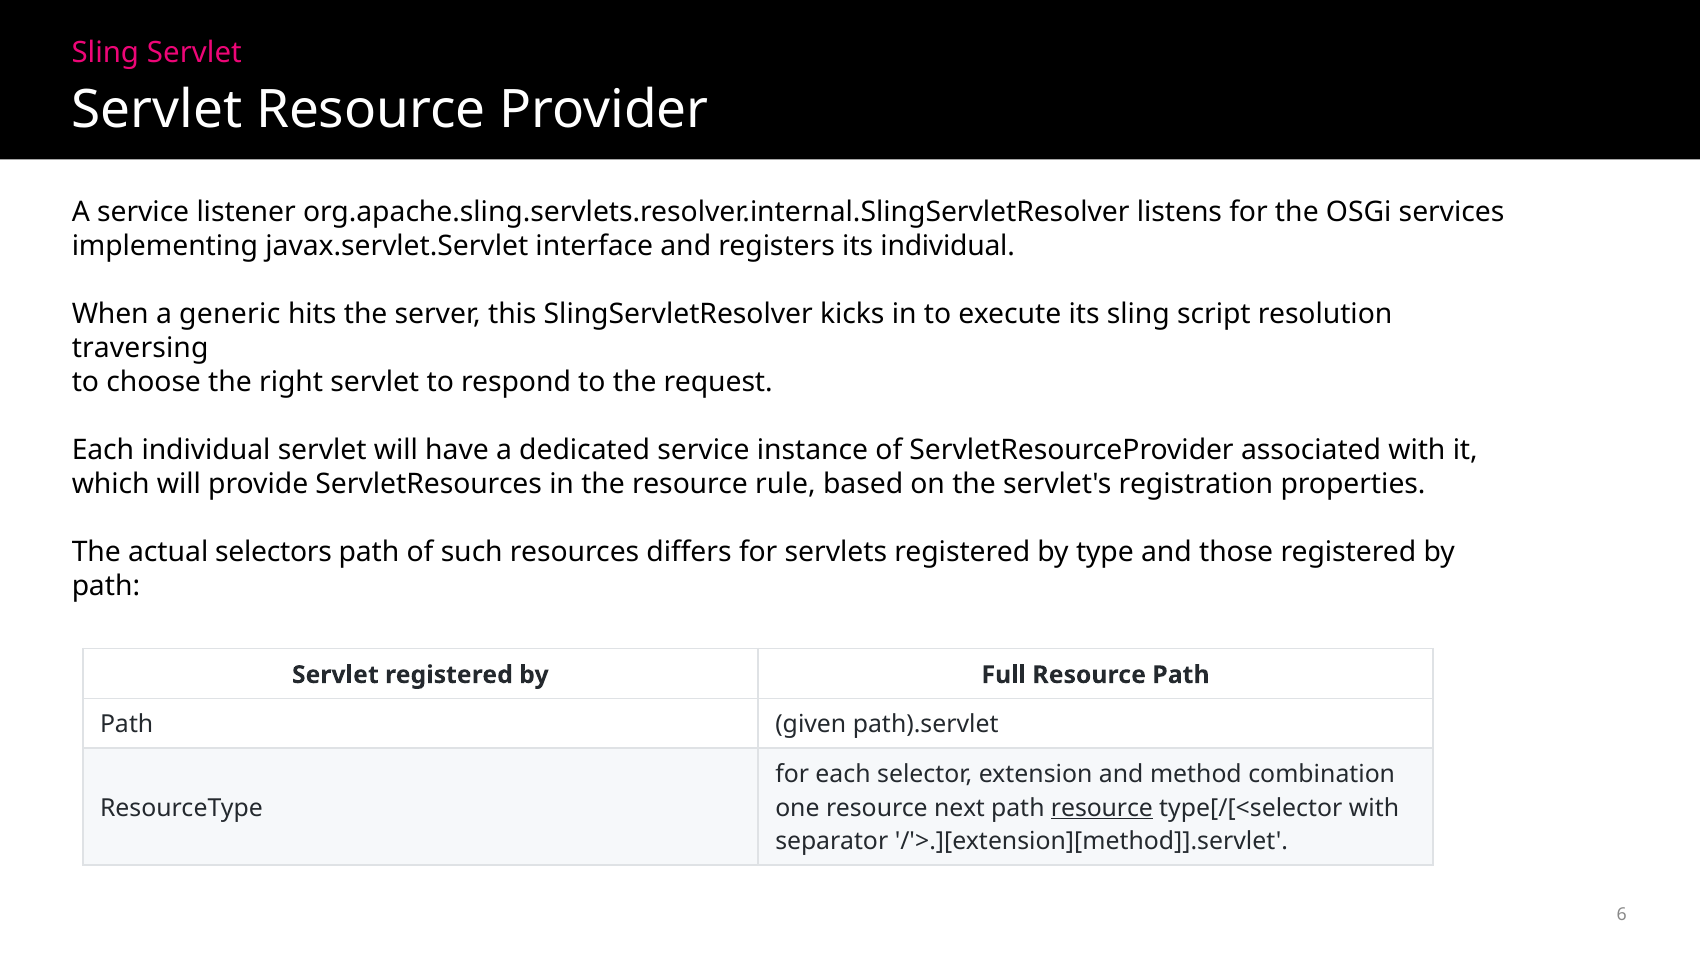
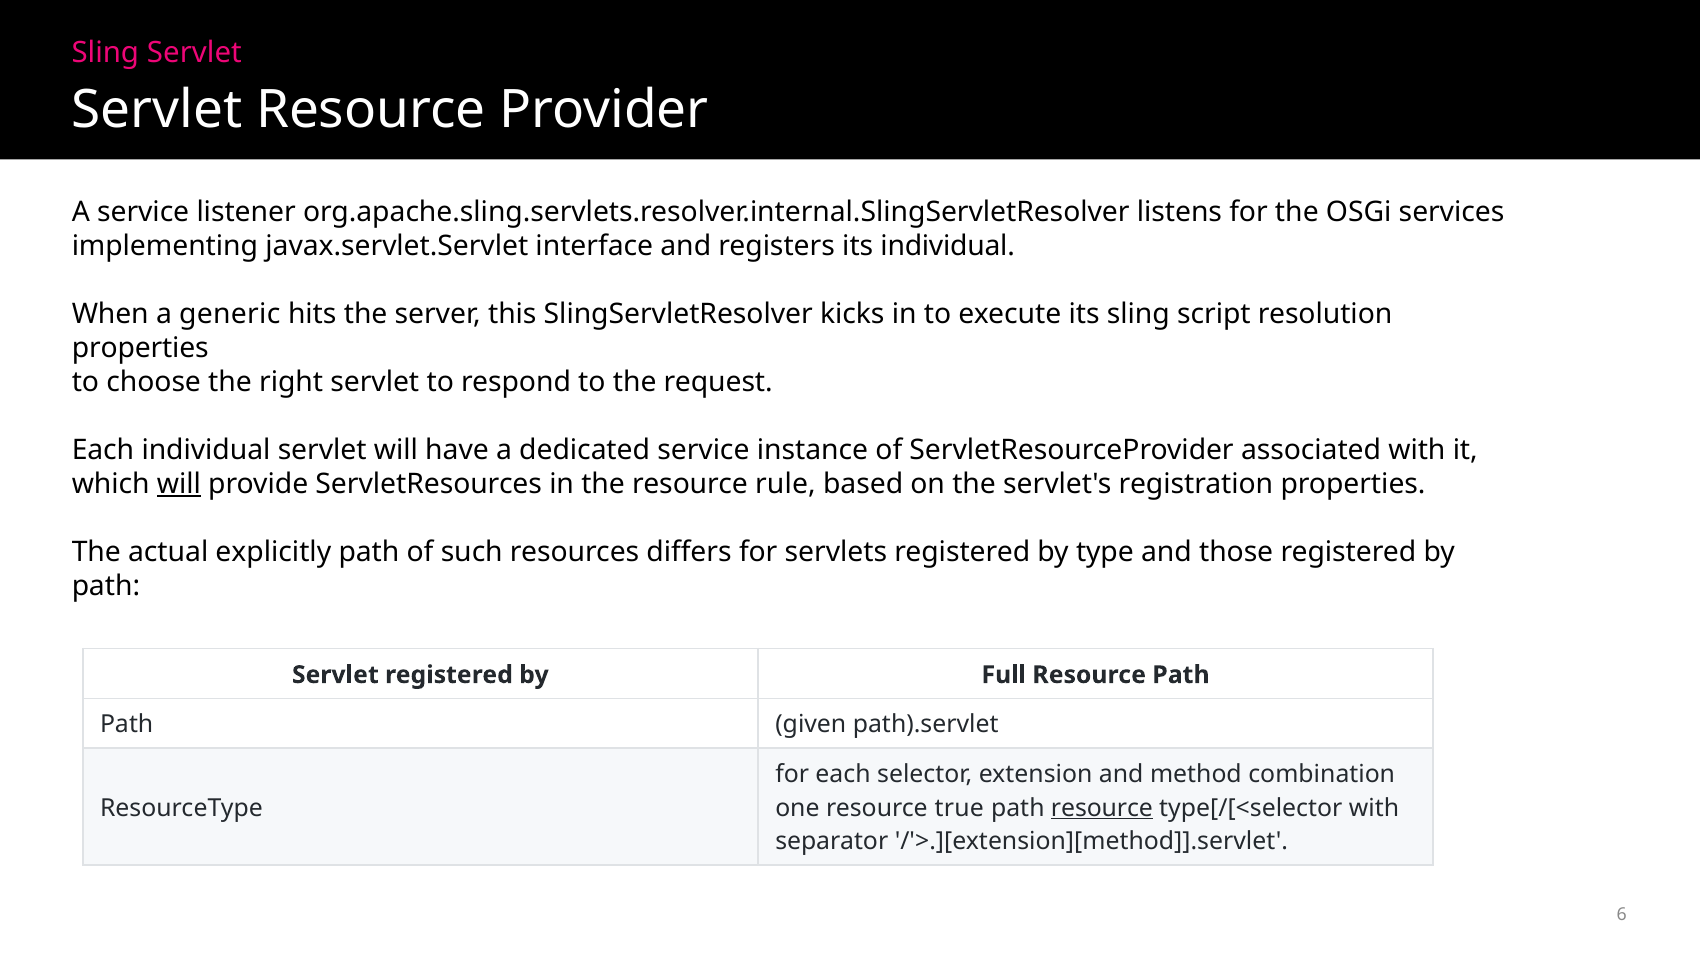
traversing: traversing -> properties (140, 348)
will underline: none -> present (179, 484)
selectors: selectors -> explicitly (273, 552)
next: next -> true (959, 808)
